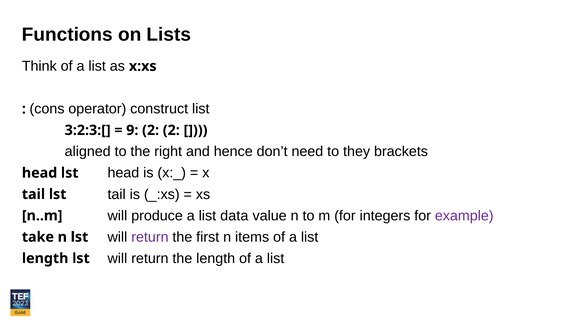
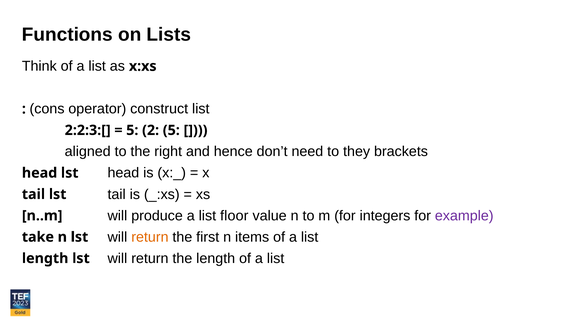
3:2:3:[: 3:2:3:[ -> 2:2:3:[ (88, 130)
9: 9 -> 5 (132, 130)
2 2: 2 -> 5 (171, 130)
data: data -> floor (234, 216)
return colour: purple -> orange (150, 237)
